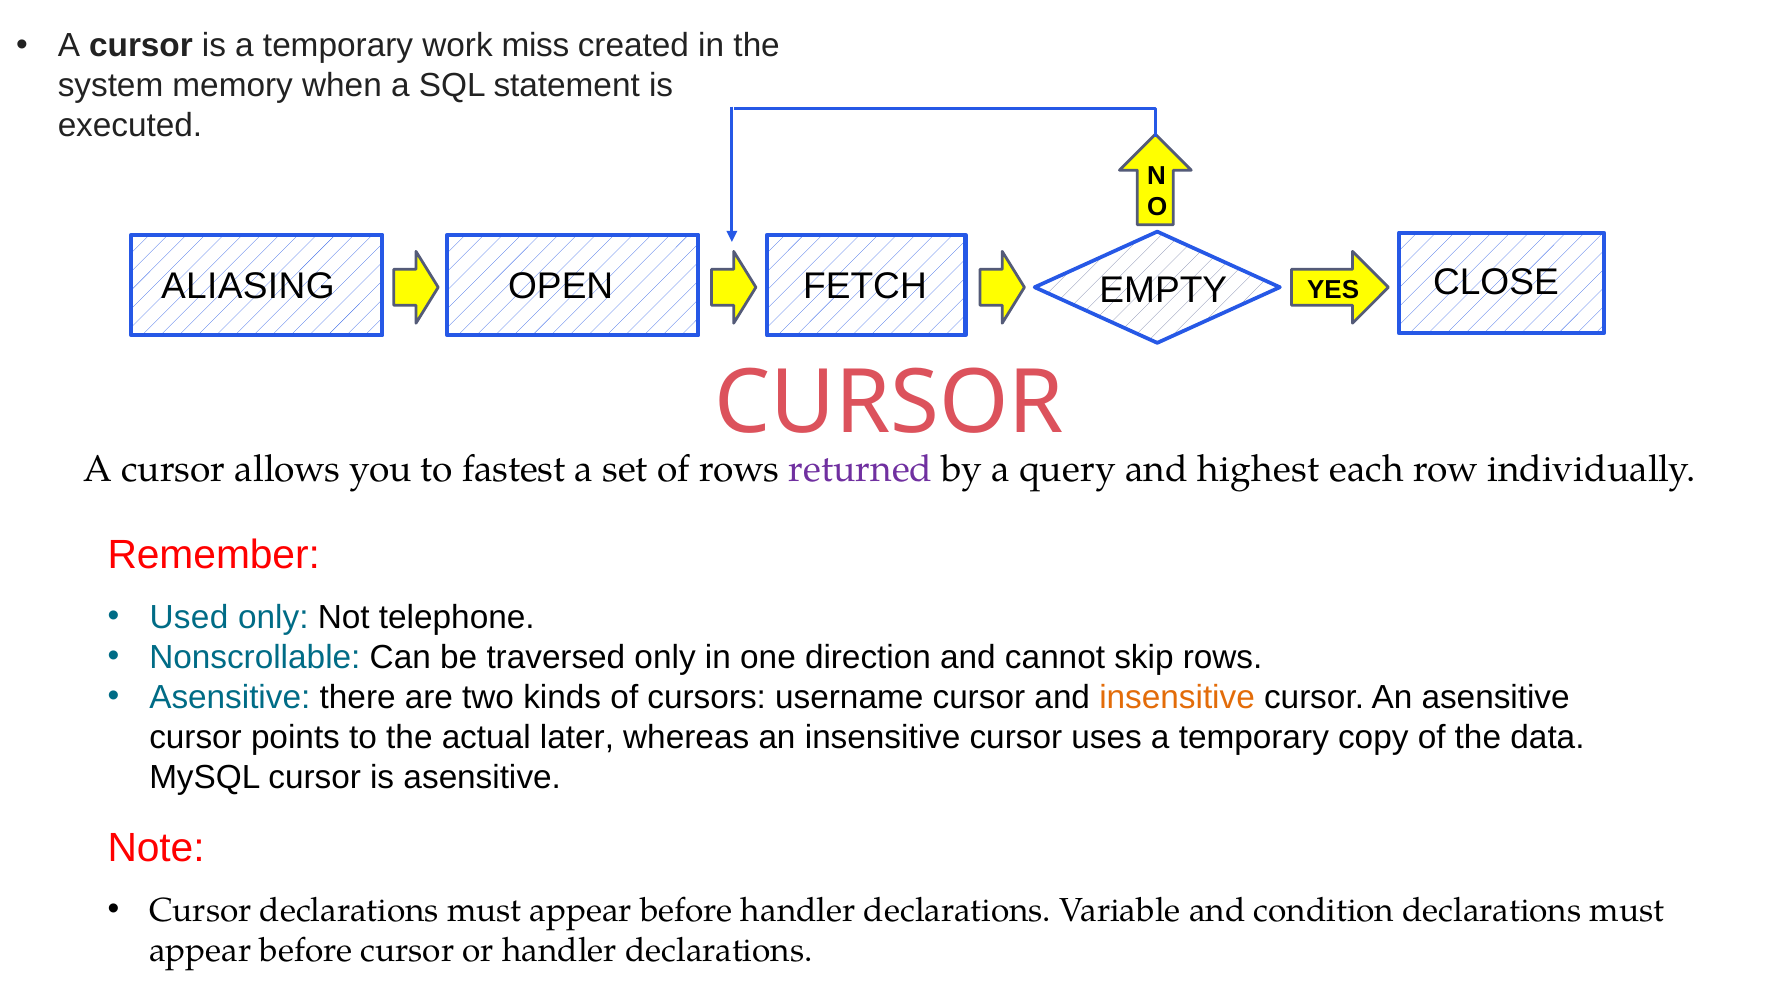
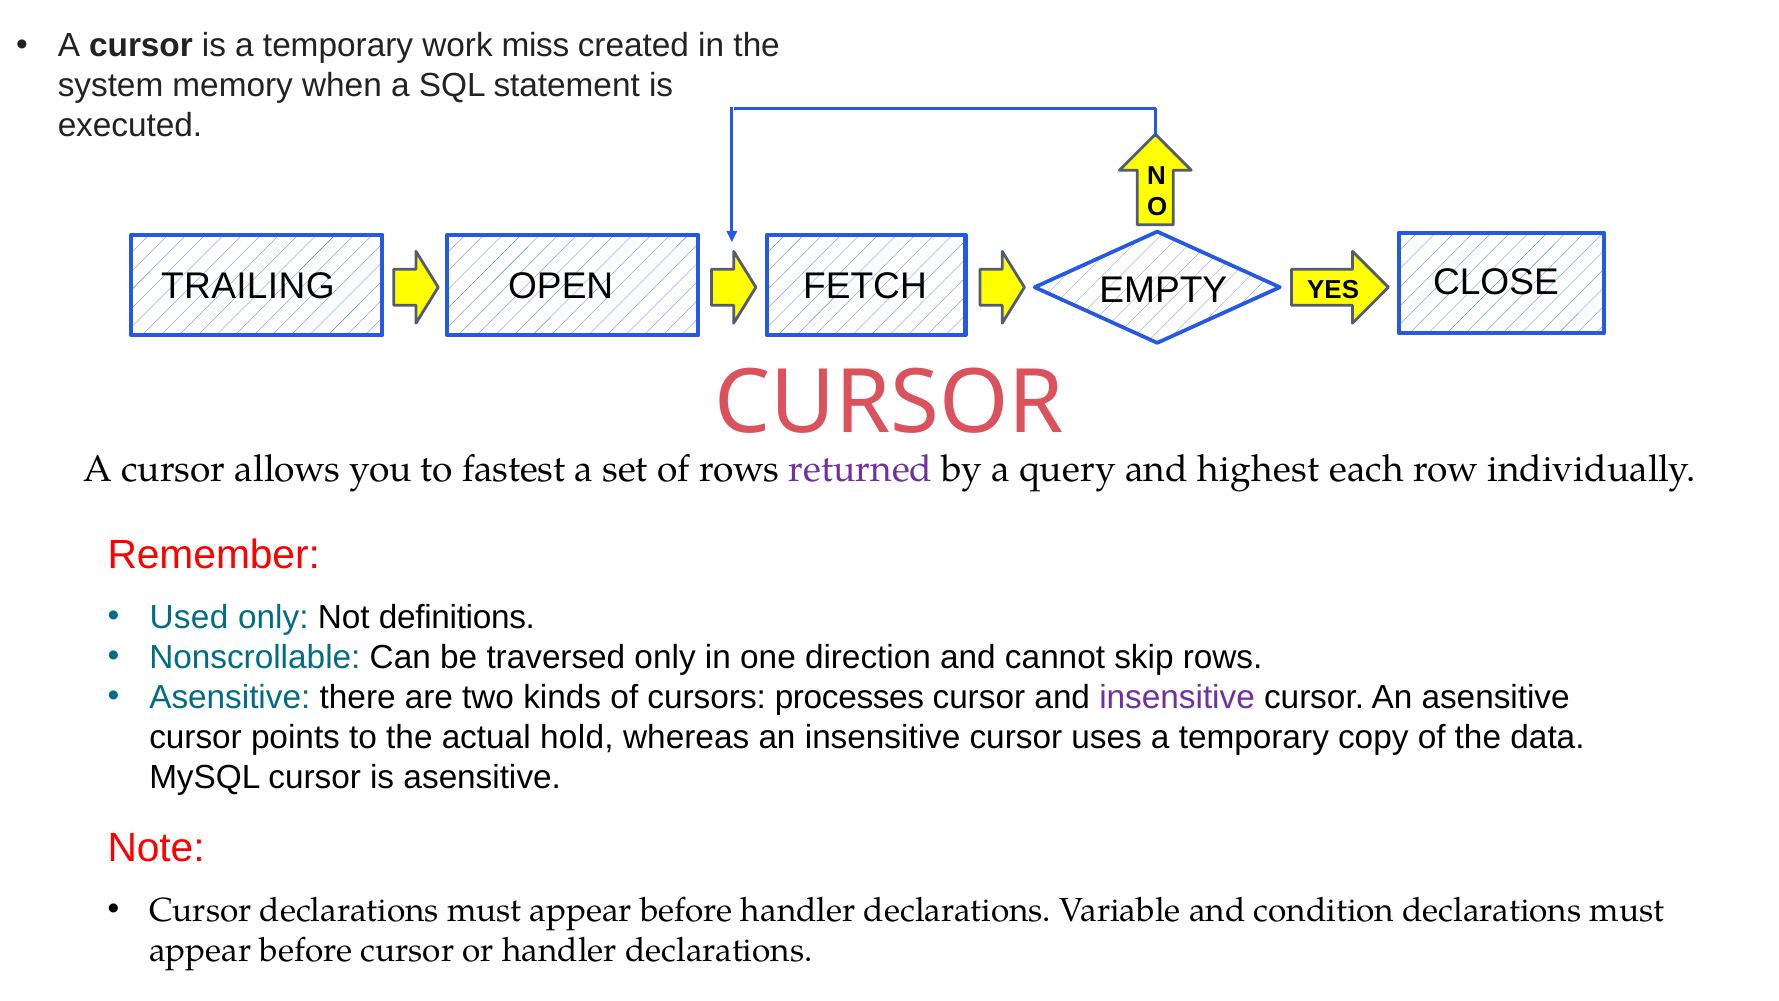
ALIASING: ALIASING -> TRAILING (248, 287)
telephone: telephone -> definitions (457, 617)
username: username -> processes (849, 697)
insensitive colour: orange -> purple (1177, 697)
later: later -> hold (577, 737)
